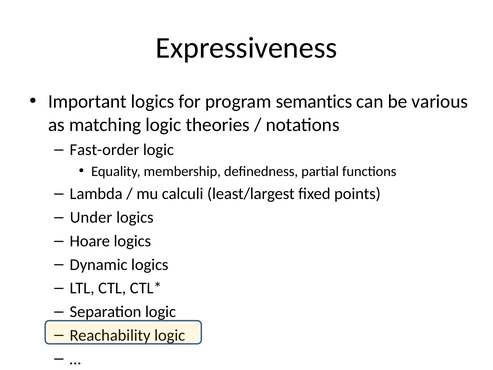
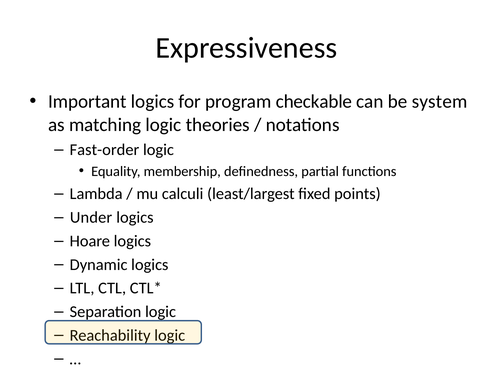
semantics: semantics -> checkable (314, 102)
various: various -> system (440, 102)
